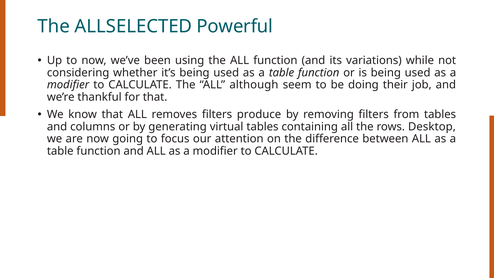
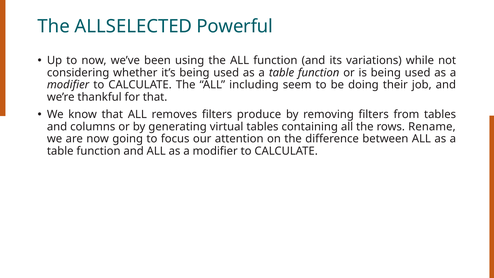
although: although -> including (254, 85)
Desktop: Desktop -> Rename (432, 127)
